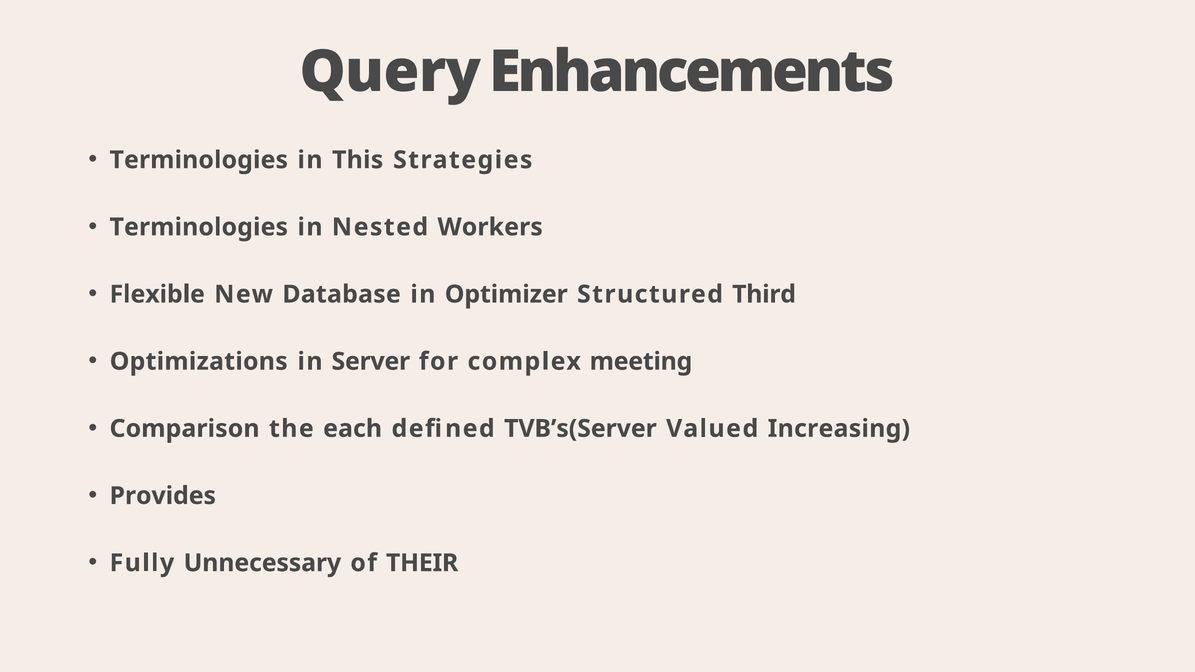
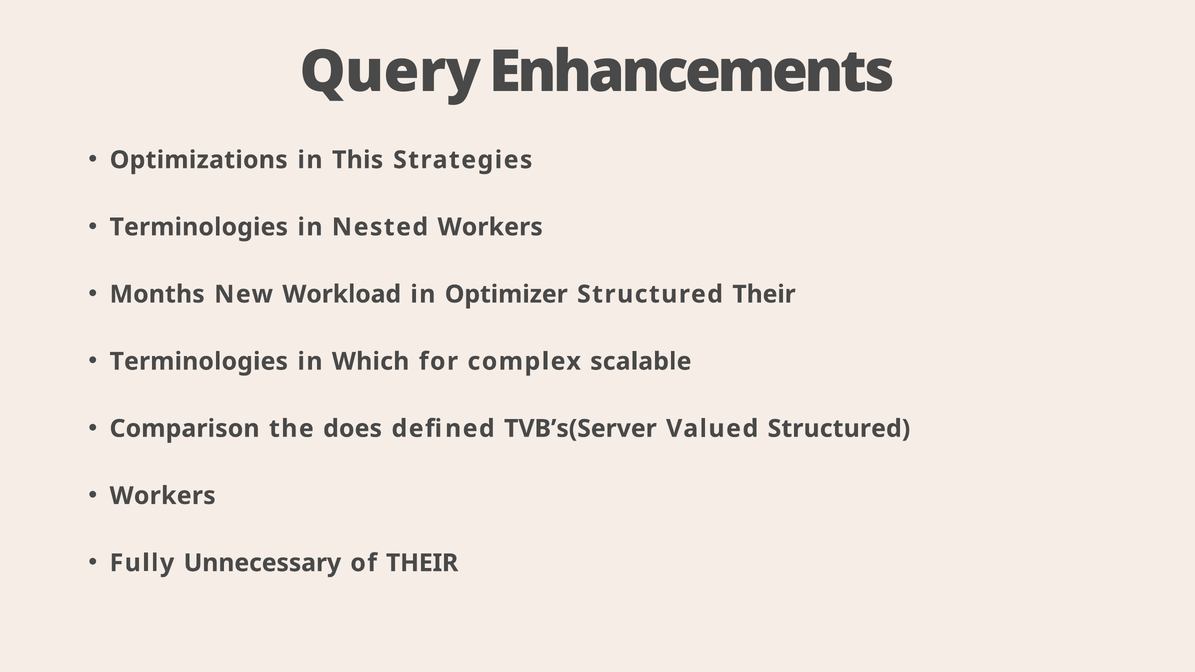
Terminologies: Terminologies -> Optimizations (199, 160)
Flexible: Flexible -> Months (157, 294)
Database: Database -> Workload (342, 294)
Structured Third: Third -> Their (764, 294)
Optimizations: Optimizations -> Terminologies (199, 362)
Server: Server -> Which (371, 362)
meeting: meeting -> scalable (641, 362)
each: each -> does (353, 429)
Valued Increasing: Increasing -> Structured (839, 429)
Provides: Provides -> Workers (163, 496)
